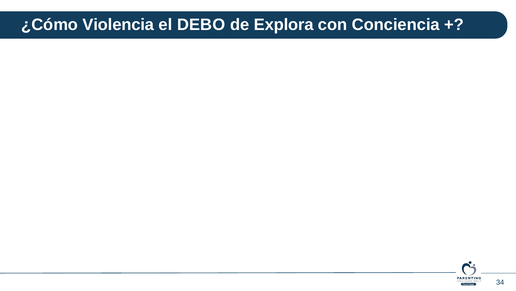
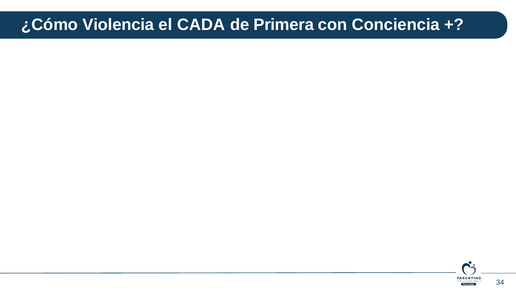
DEBO: DEBO -> CADA (201, 25)
Explora: Explora -> Primera (284, 25)
